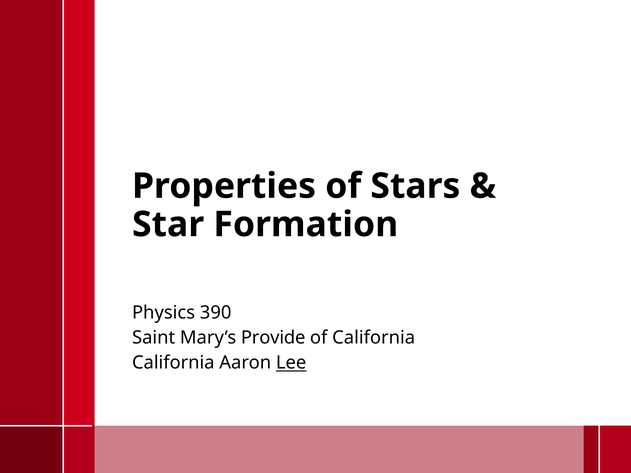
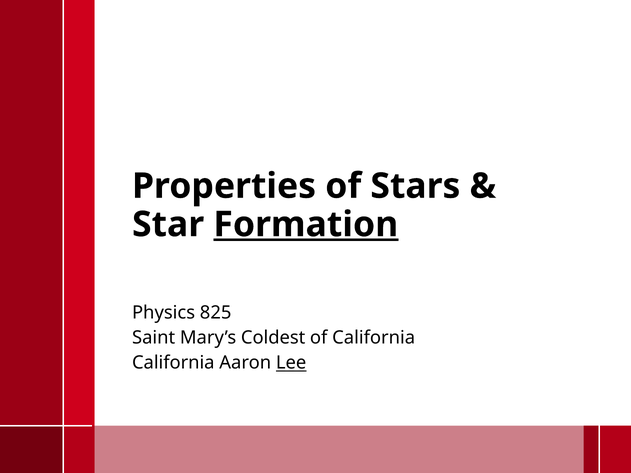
Formation underline: none -> present (306, 225)
390: 390 -> 825 (216, 313)
Provide: Provide -> Coldest (273, 338)
